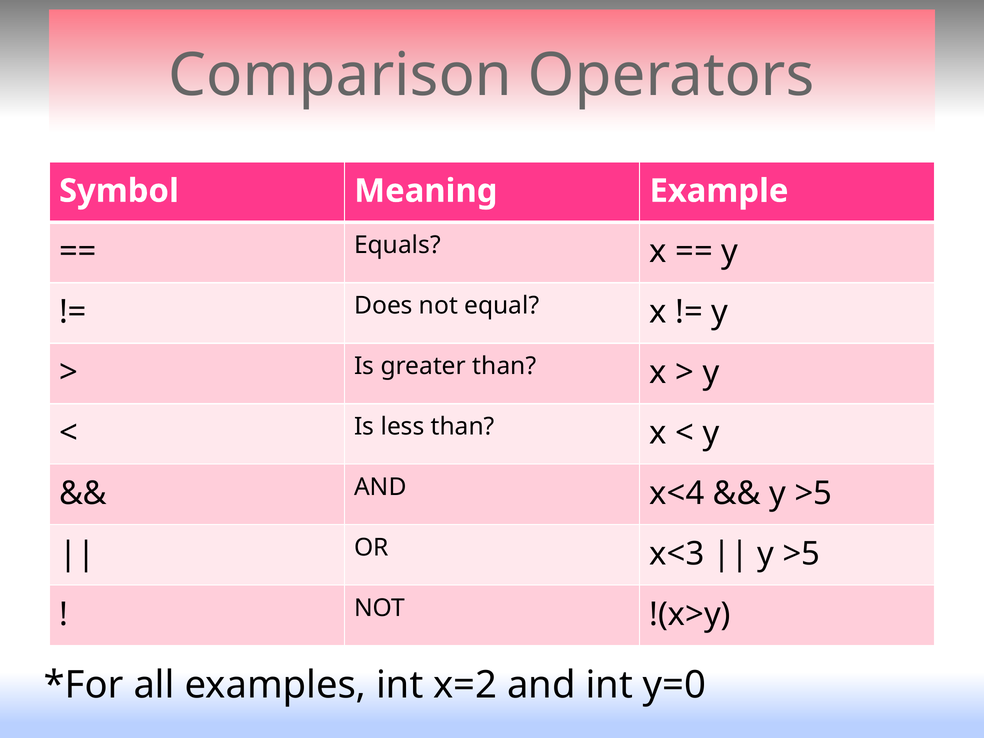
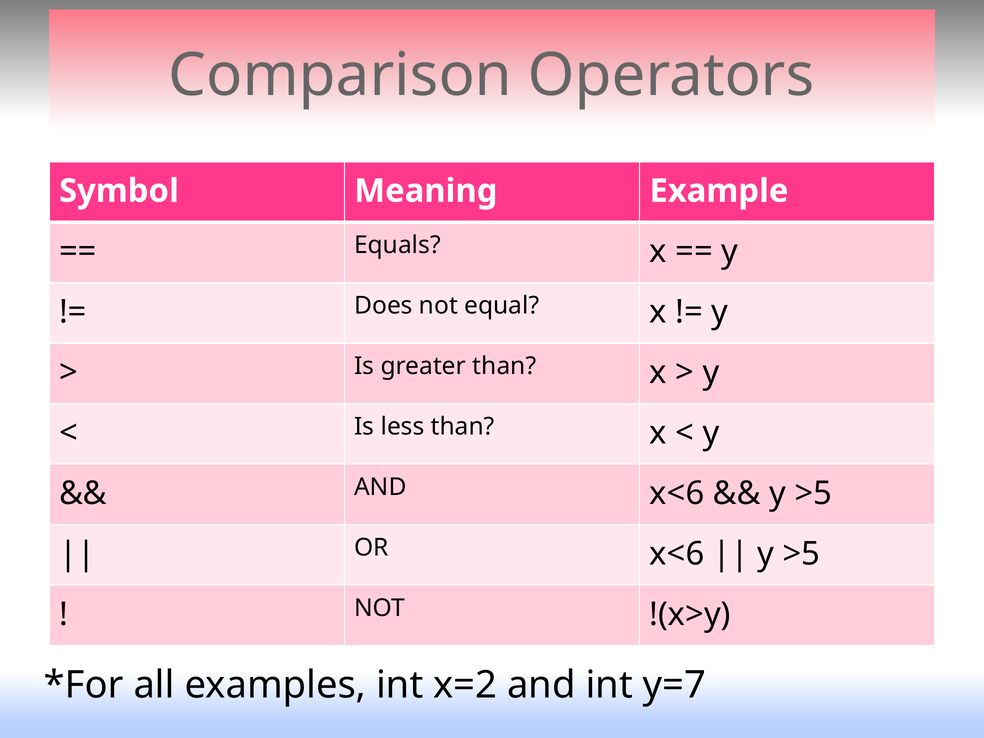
AND x<4: x<4 -> x<6 (677, 493)
OR x<3: x<3 -> x<6 (677, 554)
y=0: y=0 -> y=7 (674, 685)
